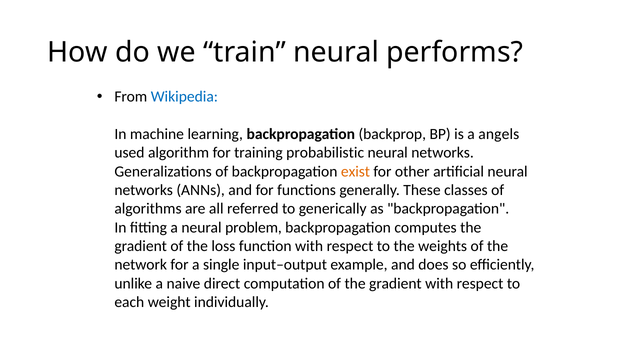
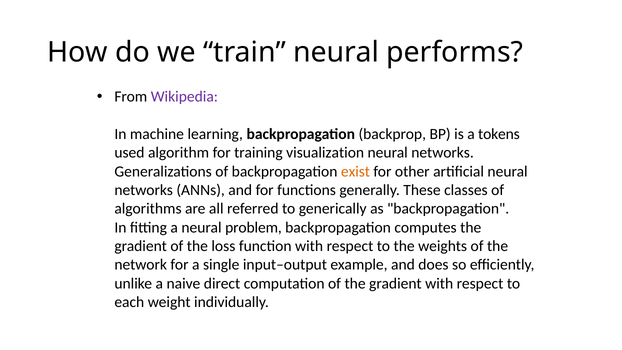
Wikipedia colour: blue -> purple (184, 97)
angels: angels -> tokens (499, 134)
probabilistic: probabilistic -> visualization (325, 153)
